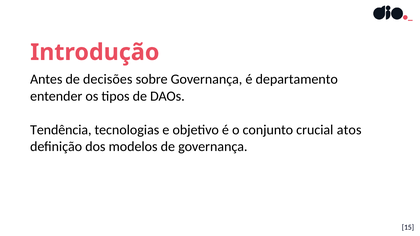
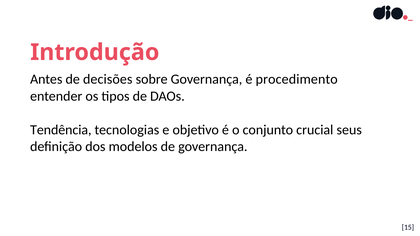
departamento: departamento -> procedimento (297, 79)
atos: atos -> seus (349, 130)
